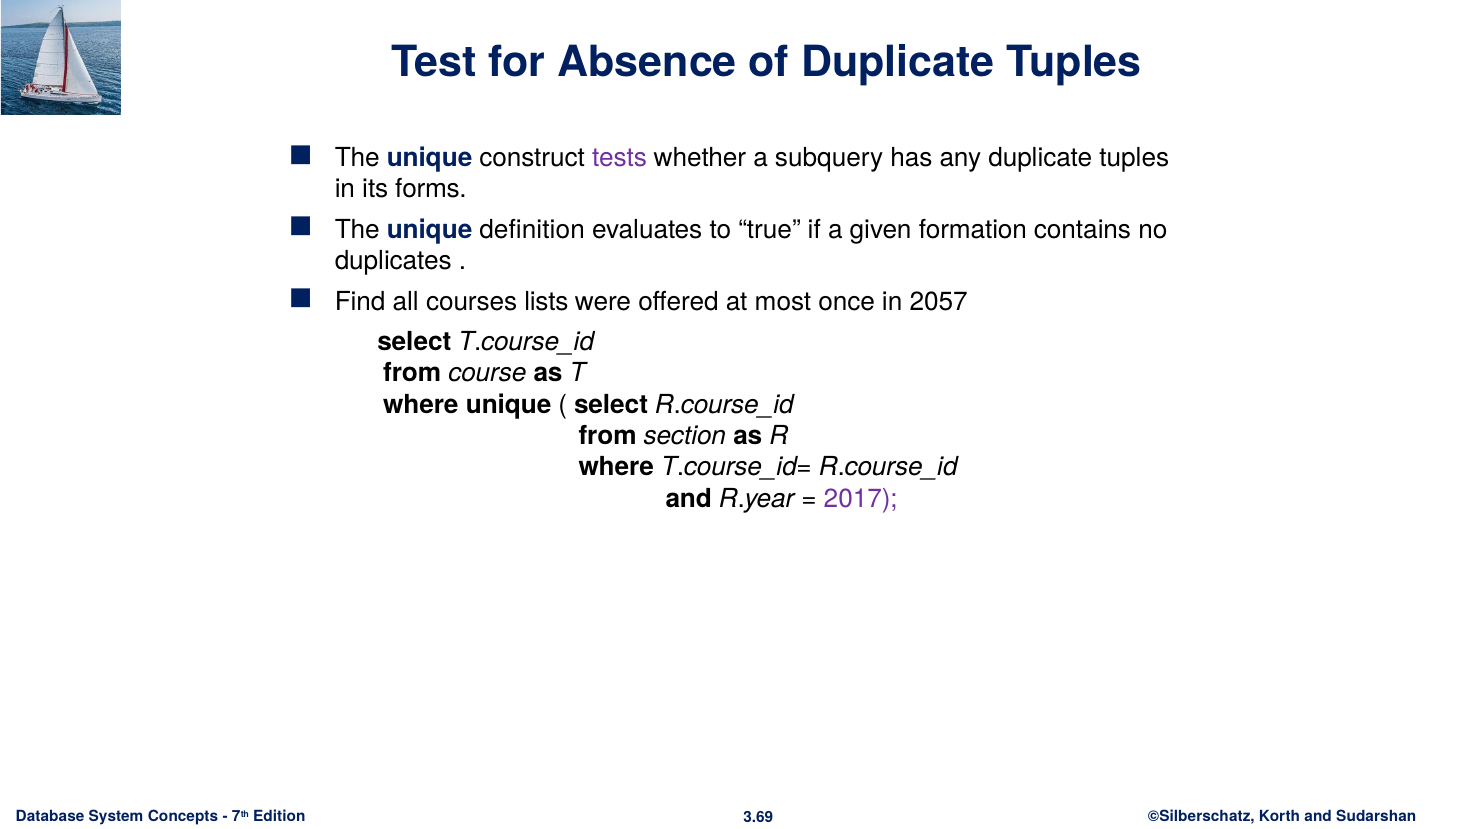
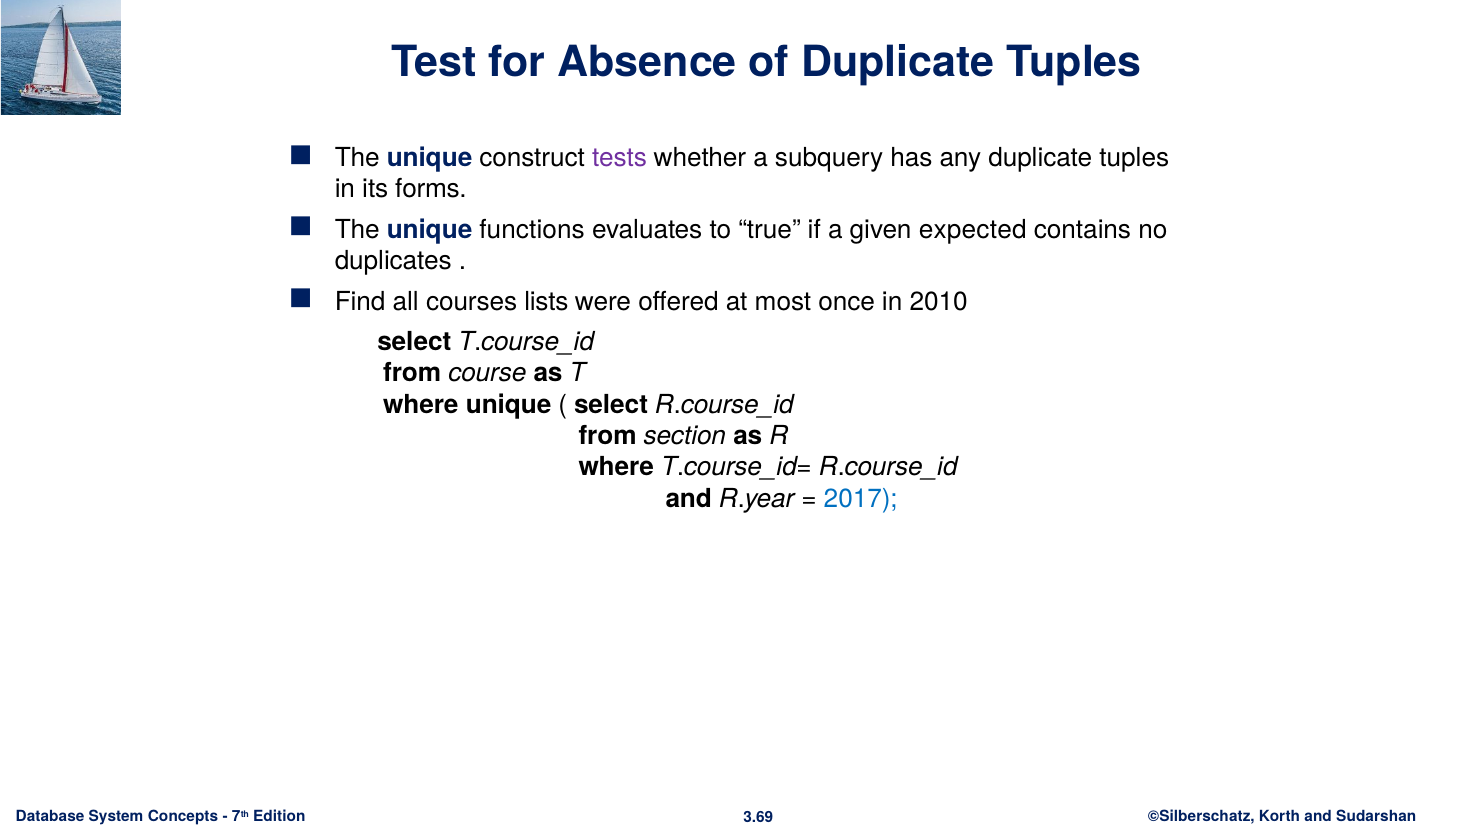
definition: definition -> functions (532, 230)
formation: formation -> expected (973, 230)
2057: 2057 -> 2010 (939, 301)
2017 colour: purple -> blue (861, 499)
